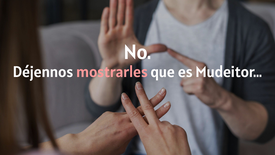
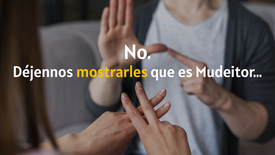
mostrarles colour: pink -> yellow (112, 72)
